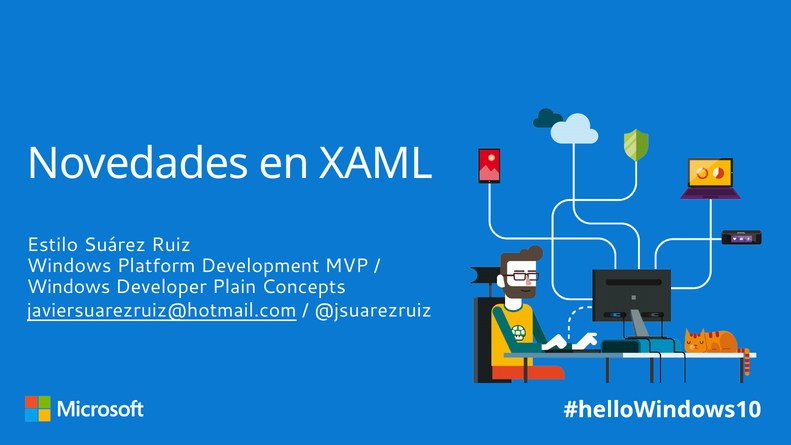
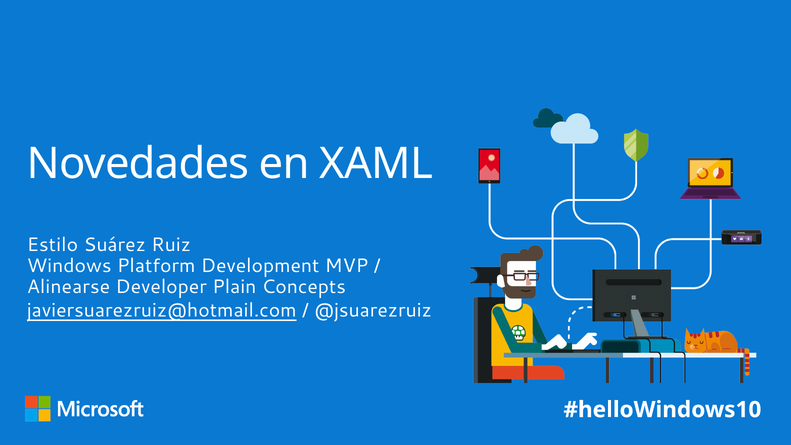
Windows: Windows -> Alinearse (68, 287)
